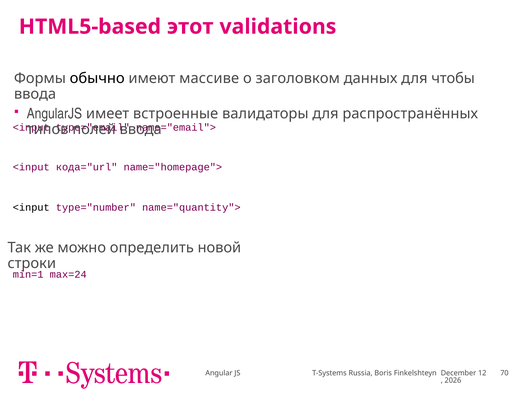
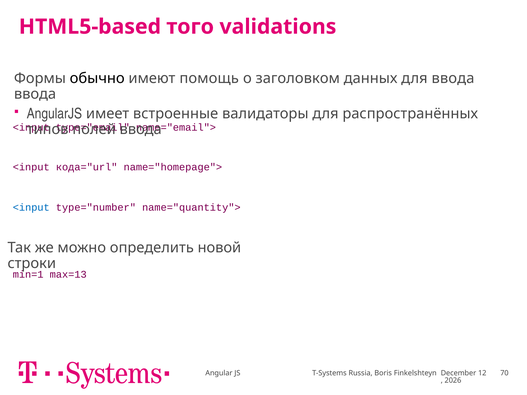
этот: этот -> того (190, 27)
массиве: массиве -> помощь (209, 78)
для чтобы: чтобы -> ввода (453, 78)
<input colour: black -> blue (31, 207)
max=24: max=24 -> max=13 (68, 275)
